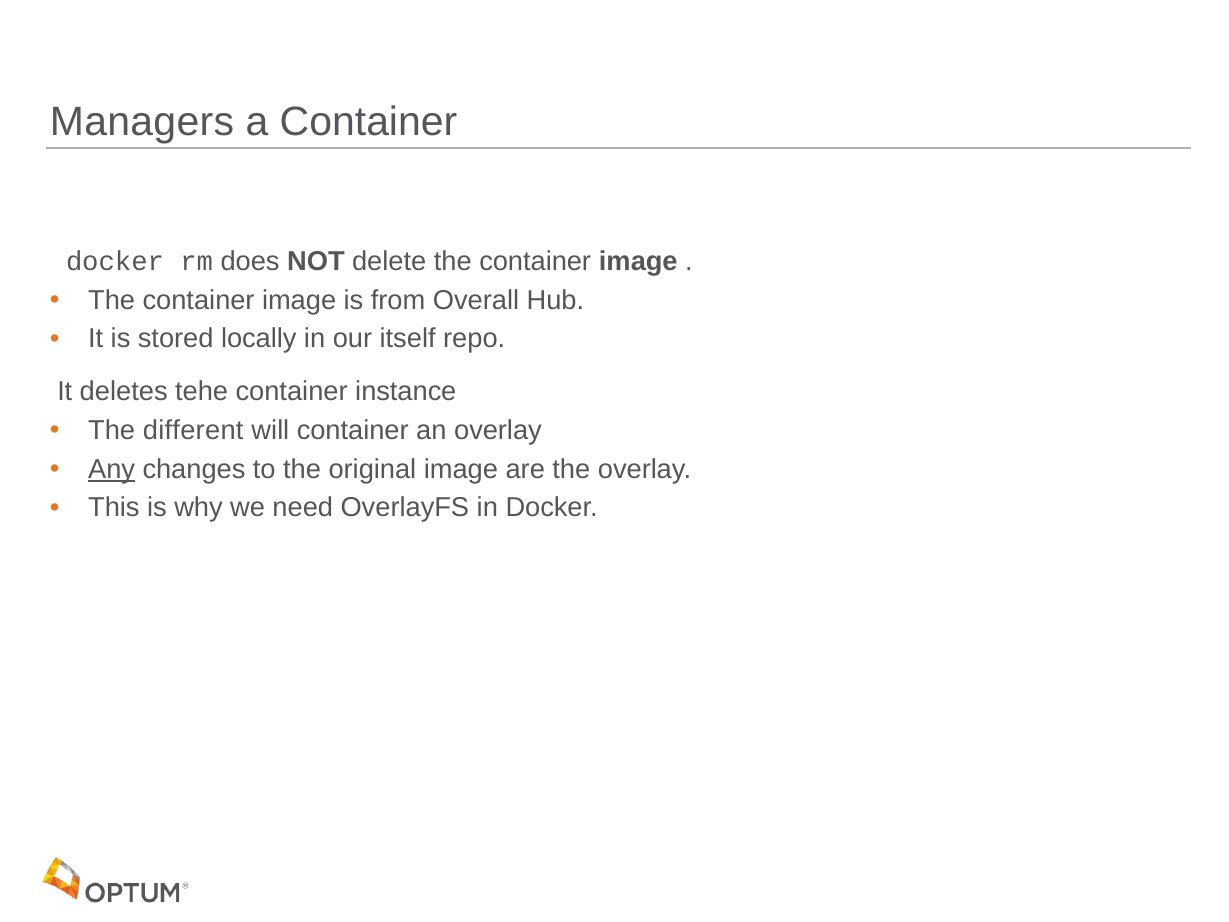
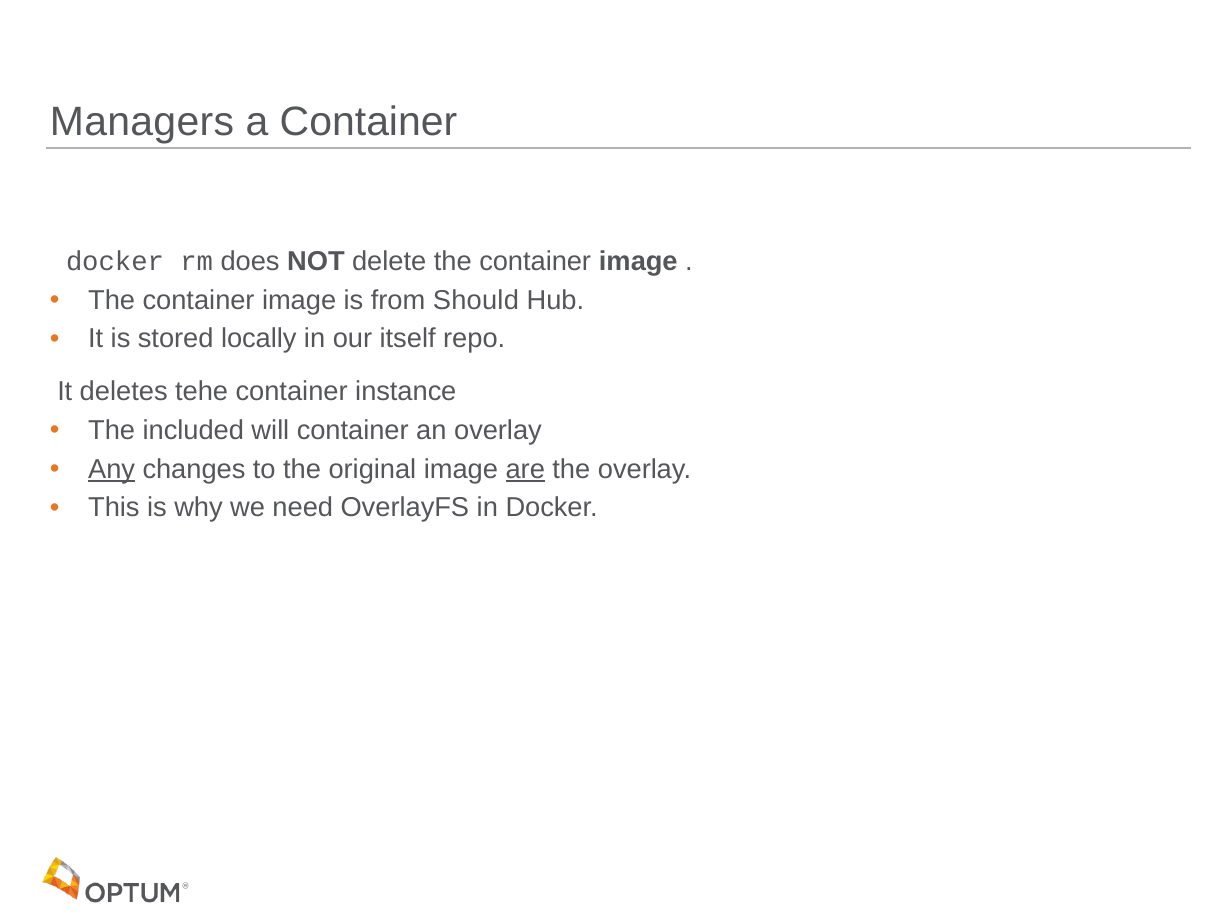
Overall: Overall -> Should (476, 300)
different: different -> included (193, 430)
are underline: none -> present (525, 469)
